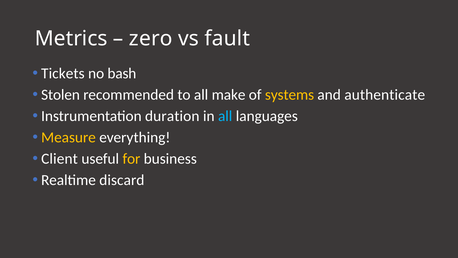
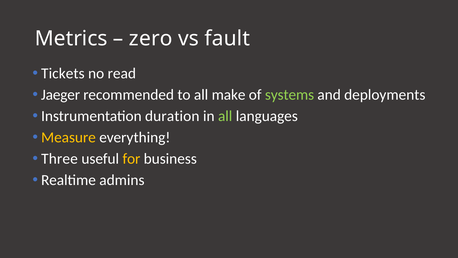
bash: bash -> read (122, 73)
Stolen: Stolen -> Jaeger (61, 95)
systems colour: yellow -> light green (290, 95)
authenticate: authenticate -> deployments (385, 95)
all colour: light blue -> light green (225, 116)
Client: Client -> Three (59, 158)
discard: discard -> admins (122, 180)
